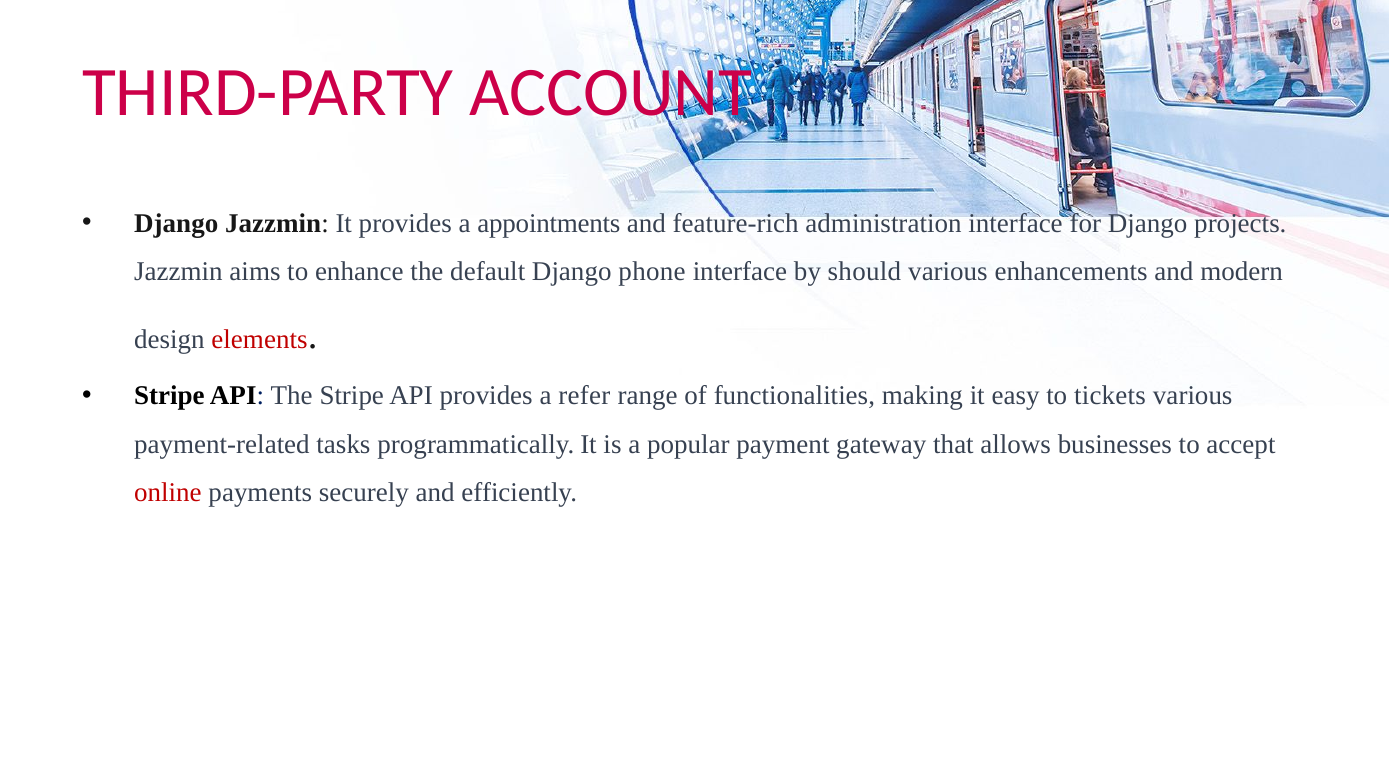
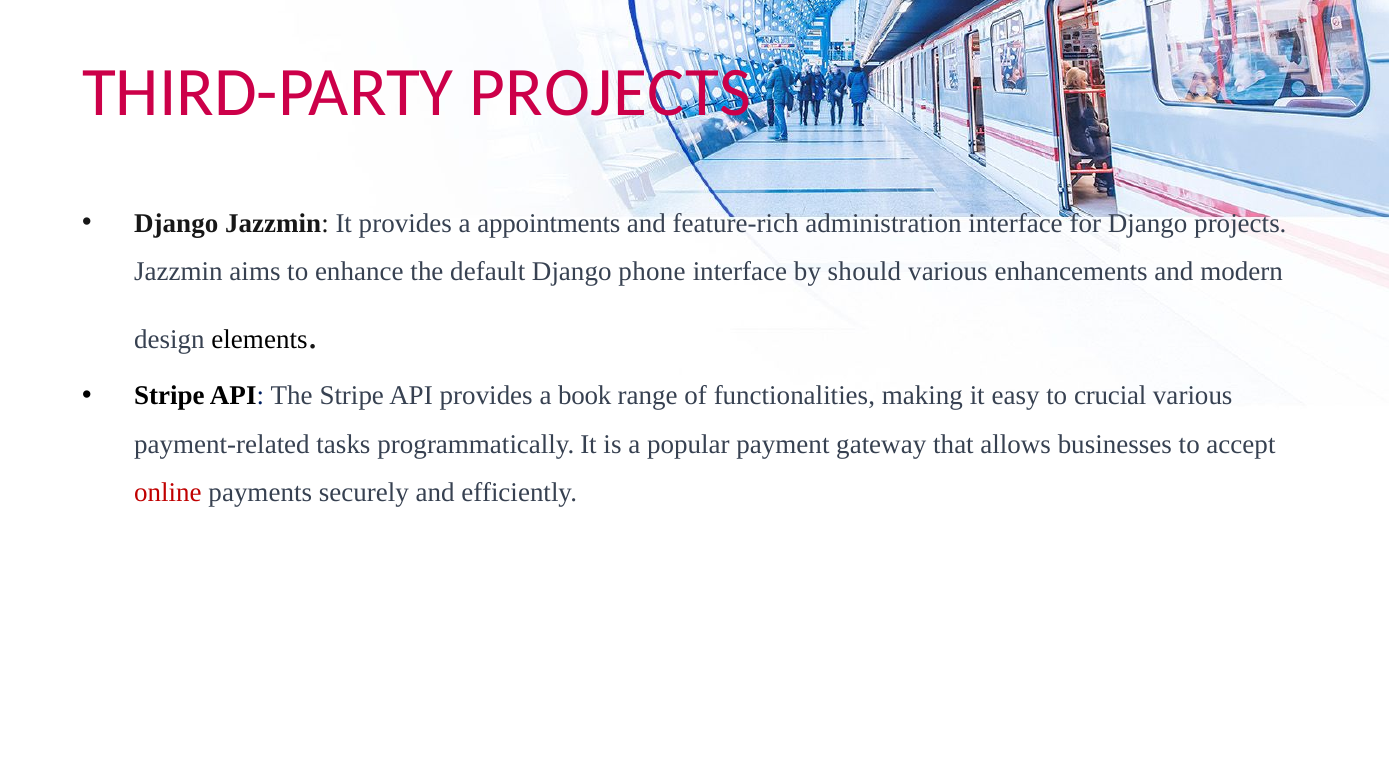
THIRD-PARTY ACCOUNT: ACCOUNT -> PROJECTS (610, 92)
elements colour: red -> black (260, 339)
refer: refer -> book (585, 395)
tickets: tickets -> crucial (1110, 395)
